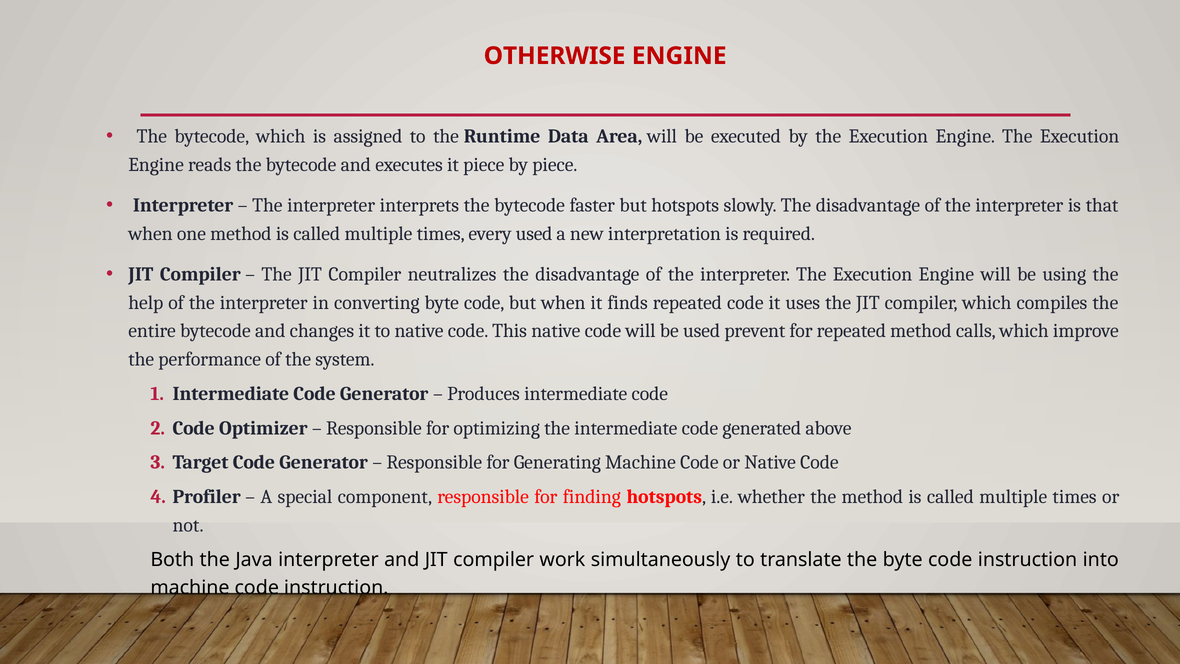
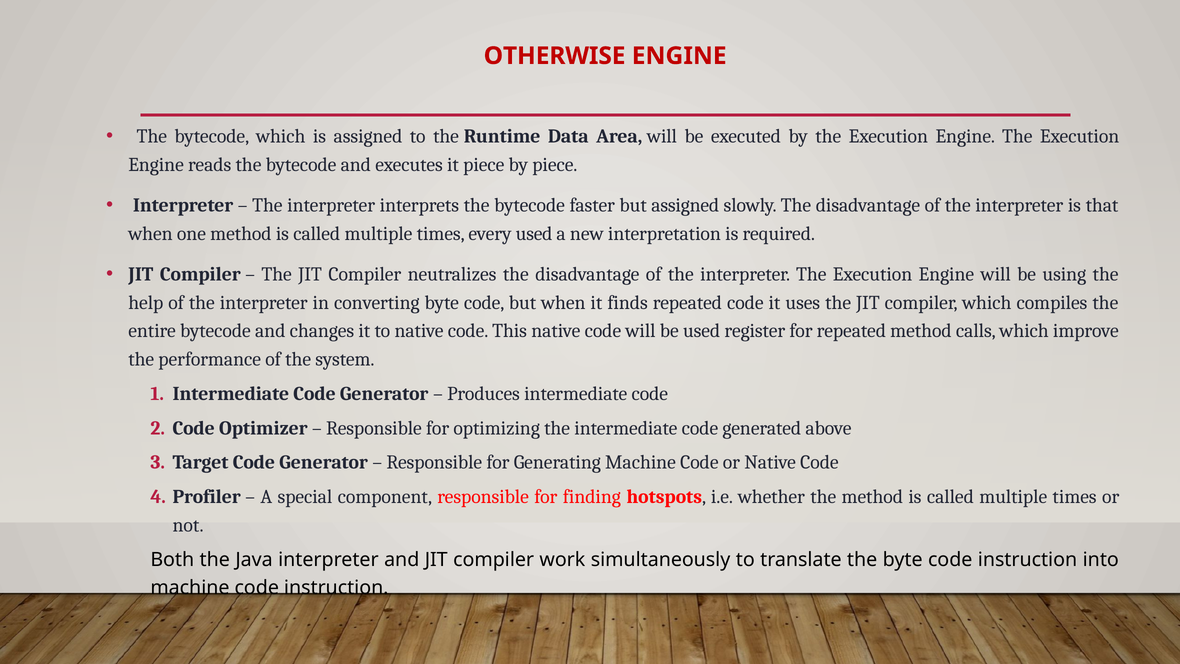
but hotspots: hotspots -> assigned (685, 205)
prevent: prevent -> register (755, 331)
